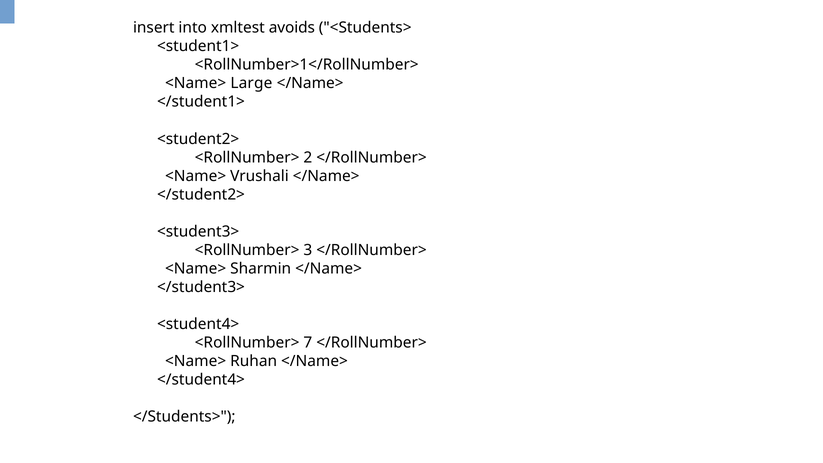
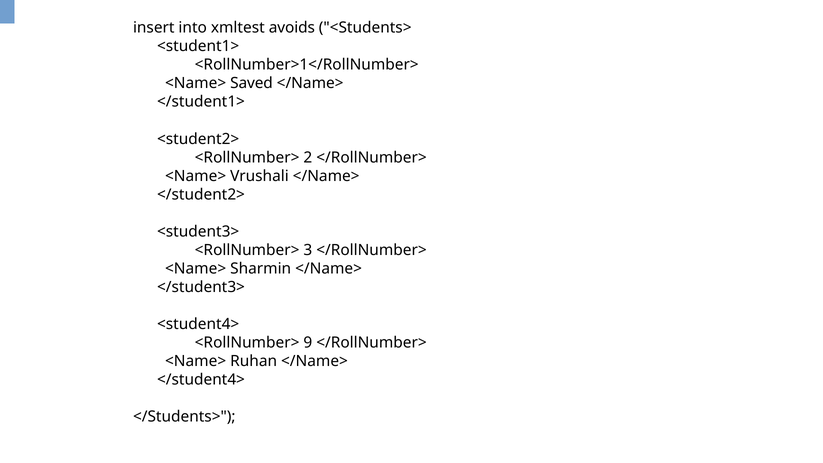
Large: Large -> Saved (252, 83)
7: 7 -> 9 (308, 343)
